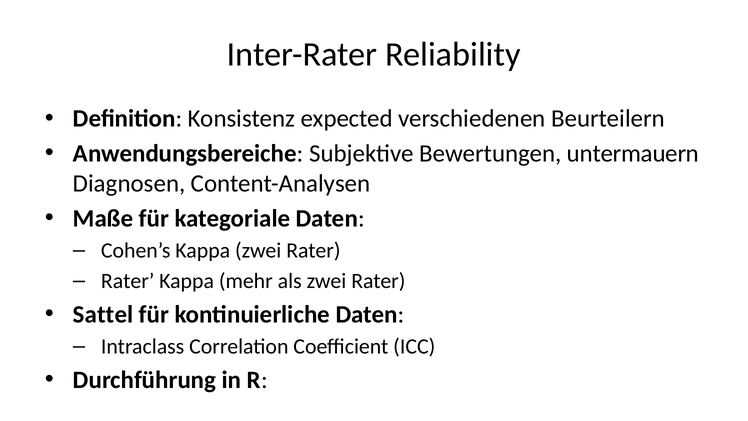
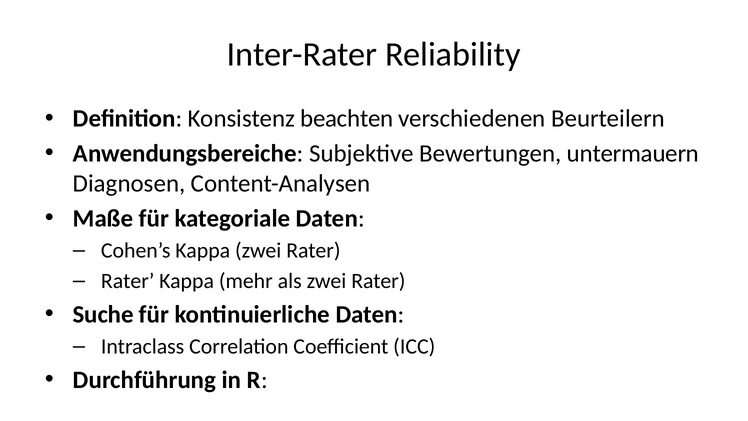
expected: expected -> beachten (347, 119)
Sattel: Sattel -> Suche (103, 314)
